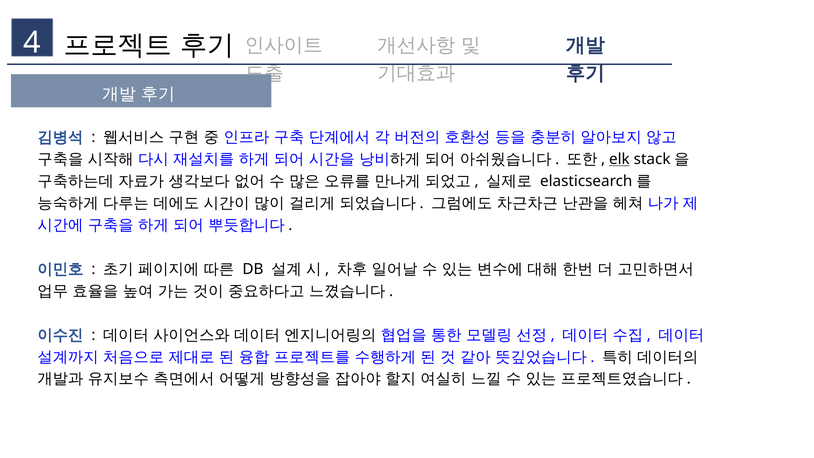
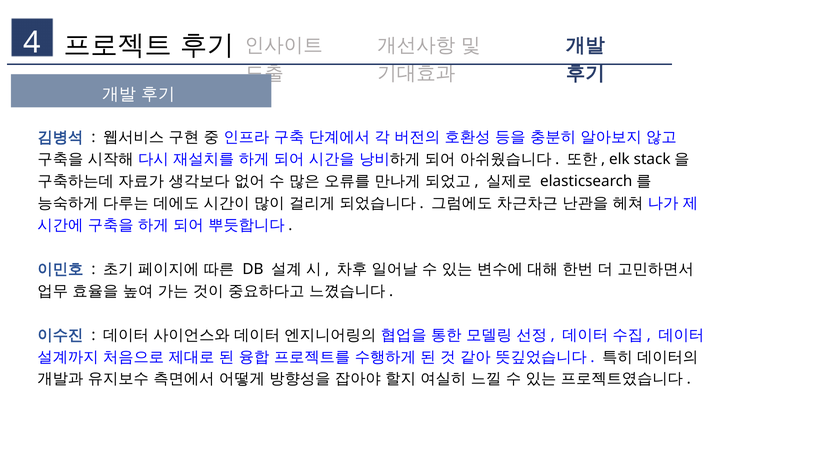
elk underline: present -> none (619, 159)
